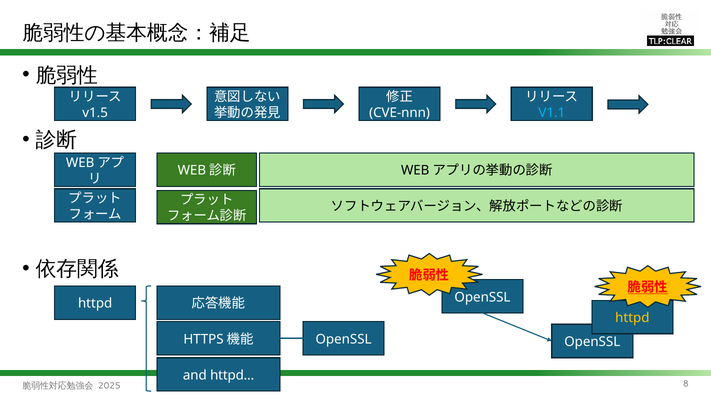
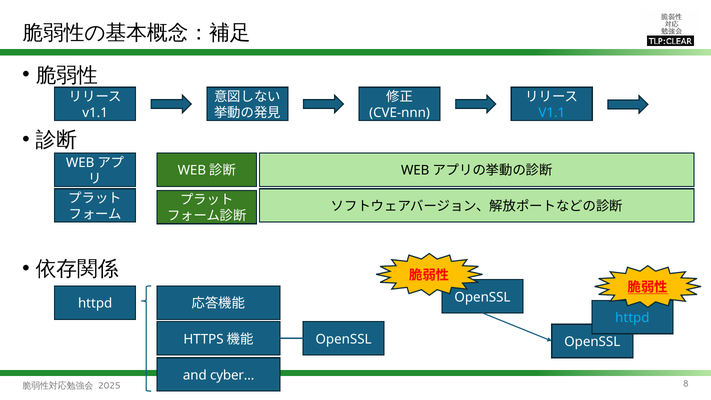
v1.5: v1.5 -> v1.1 (95, 113)
httpd colour: yellow -> light blue (632, 318)
httpd…: httpd… -> cyber… (232, 375)
